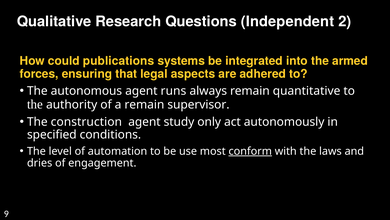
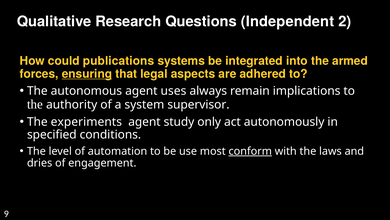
ensuring underline: none -> present (87, 74)
runs: runs -> uses (173, 91)
quantitative: quantitative -> implications (307, 91)
a remain: remain -> system (144, 104)
construction: construction -> experiments (86, 122)
